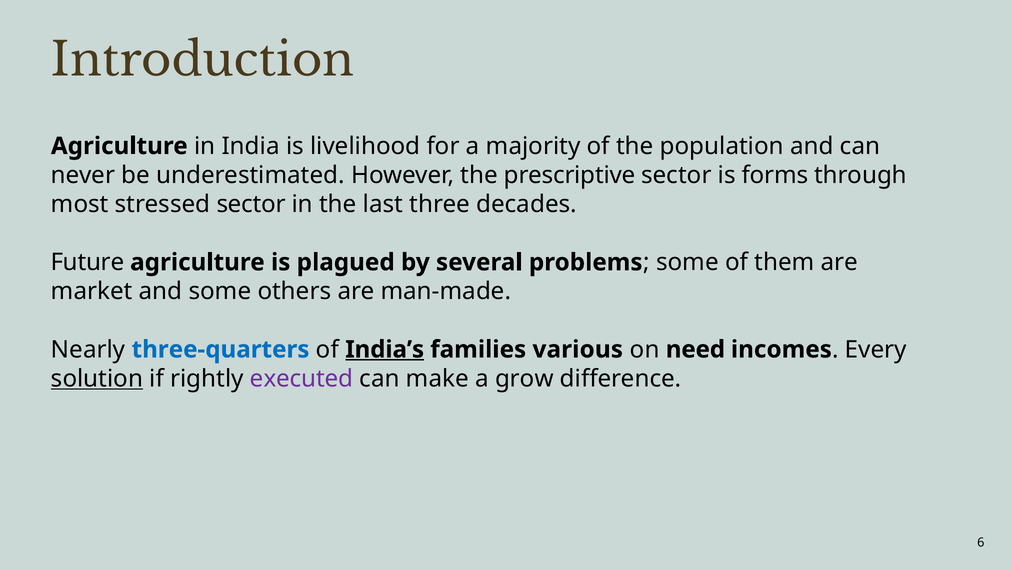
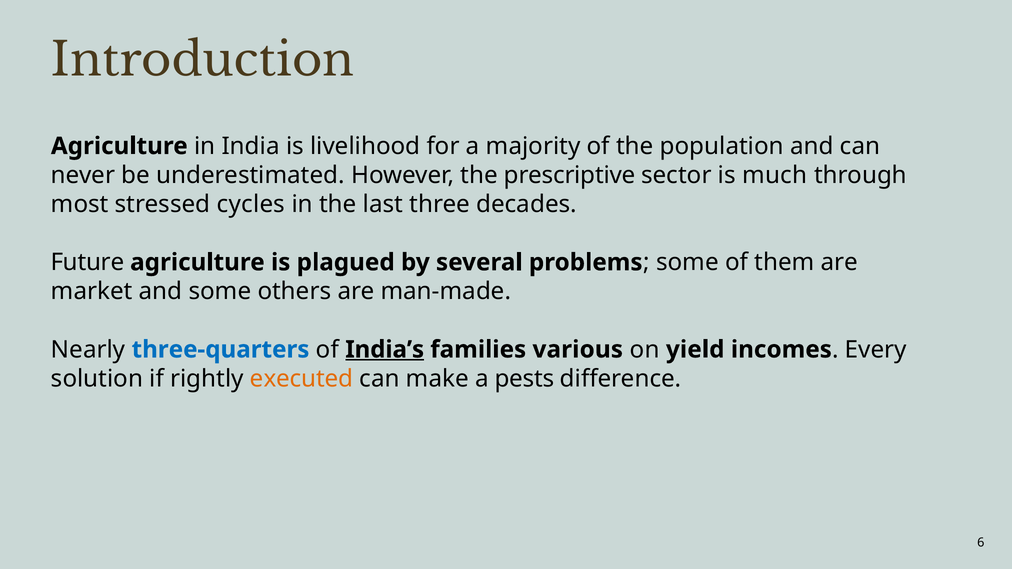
forms: forms -> much (775, 175)
stressed sector: sector -> cycles (251, 204)
need: need -> yield (695, 350)
solution underline: present -> none (97, 379)
executed colour: purple -> orange (302, 379)
grow: grow -> pests (524, 379)
